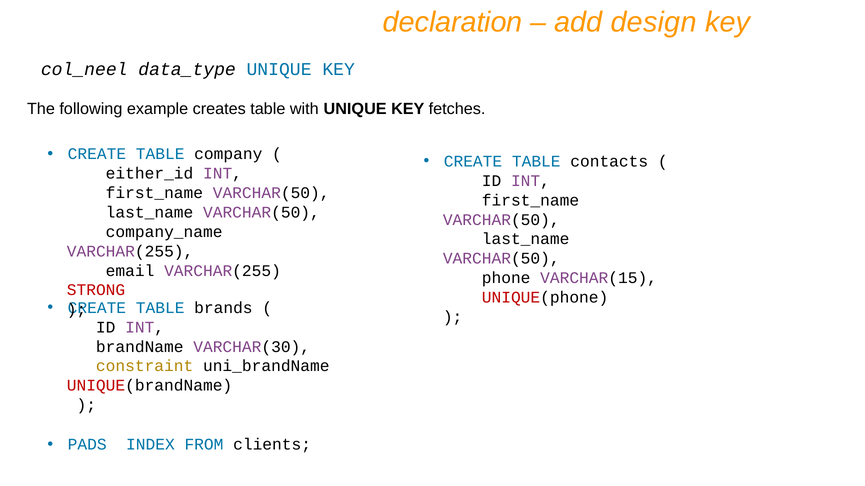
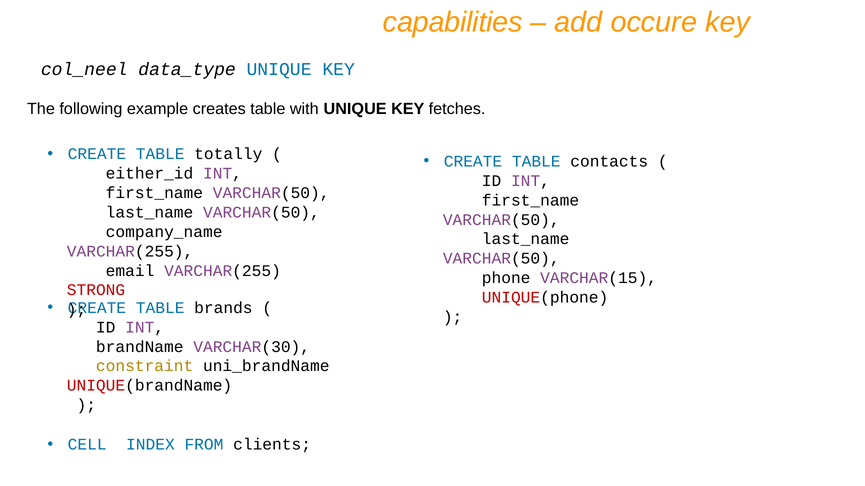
declaration: declaration -> capabilities (453, 23)
design: design -> occure (654, 23)
company: company -> totally (228, 154)
PADS: PADS -> CELL (87, 445)
